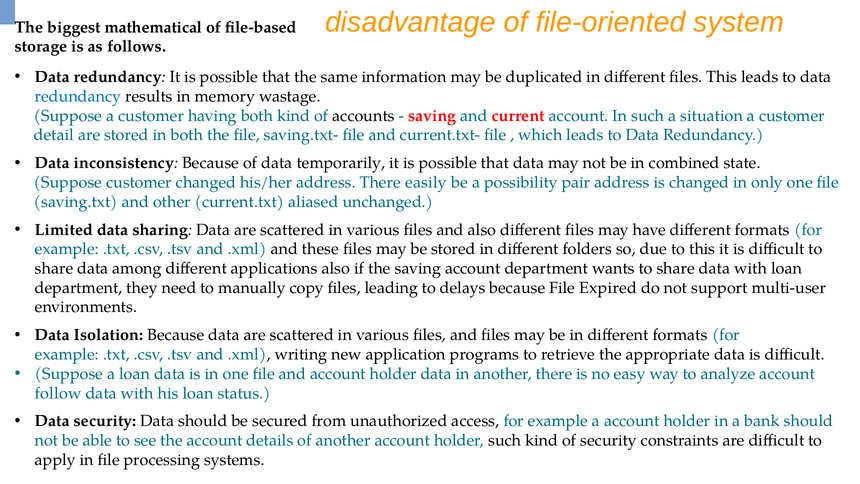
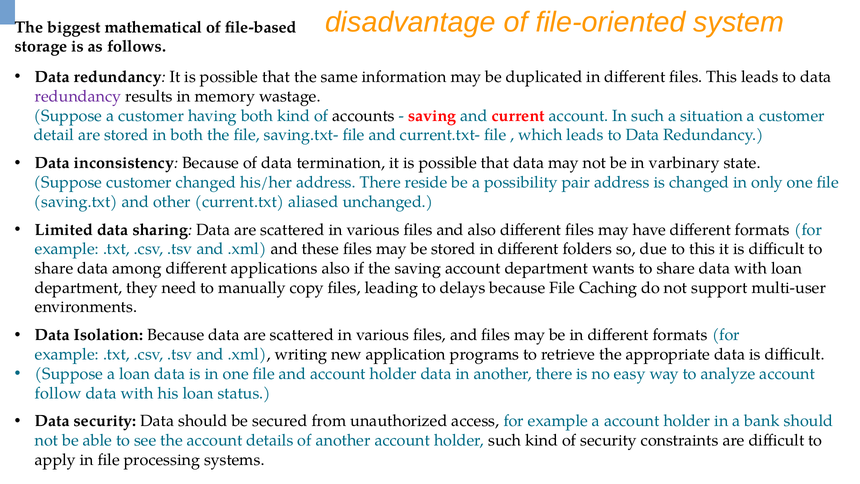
redundancy colour: blue -> purple (78, 96)
temporarily: temporarily -> termination (341, 163)
combined: combined -> varbinary (684, 163)
easily: easily -> reside (426, 182)
Expired: Expired -> Caching (608, 288)
